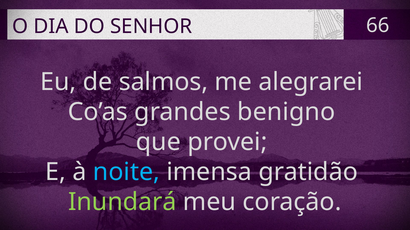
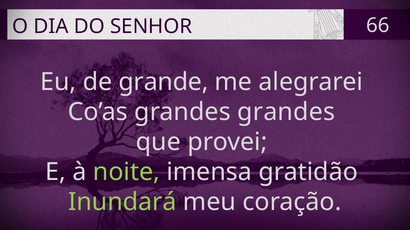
salmos: salmos -> grande (164, 82)
grandes benigno: benigno -> grandes (286, 112)
noite colour: light blue -> light green (126, 172)
